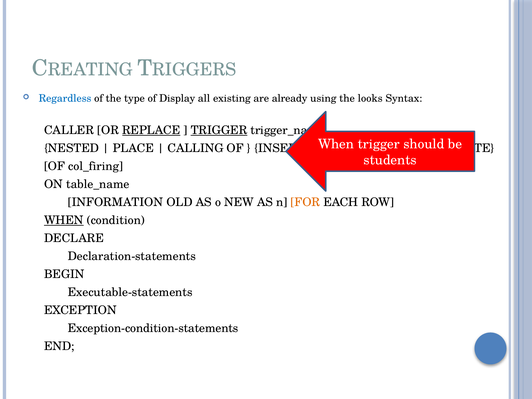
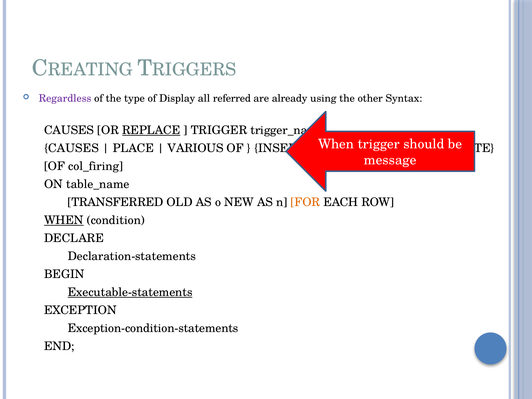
Regardless colour: blue -> purple (65, 98)
existing: existing -> referred (232, 98)
looks: looks -> other (370, 98)
CALLER: CALLER -> CAUSES (69, 130)
TRIGGER underline: present -> none (219, 130)
NESTED: NESTED -> CAUSES (71, 148)
CALLING: CALLING -> VARIOUS (196, 148)
students: students -> message (390, 160)
INFORMATION: INFORMATION -> TRANSFERRED (116, 202)
Executable-statements underline: none -> present (130, 292)
